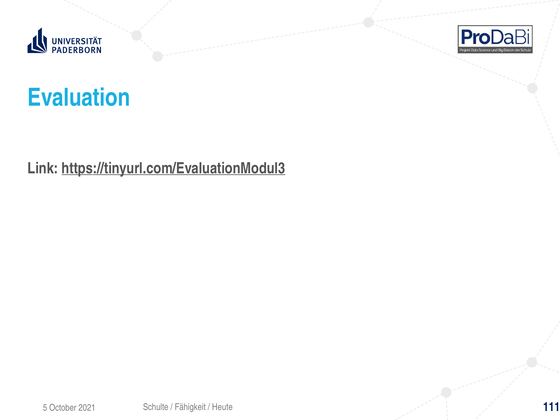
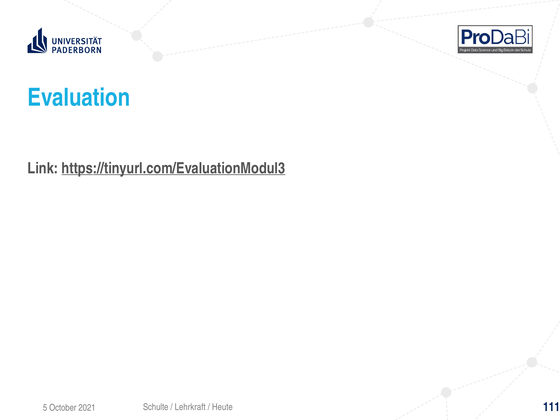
Fähigkeit: Fähigkeit -> Lehrkraft (190, 407)
